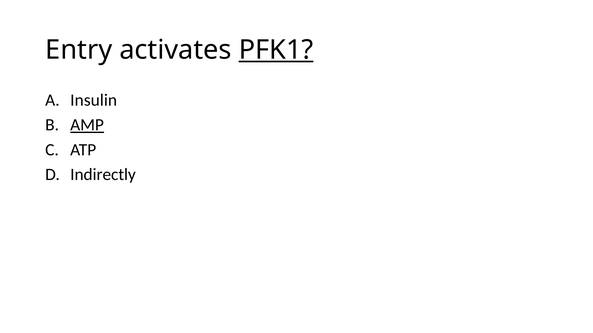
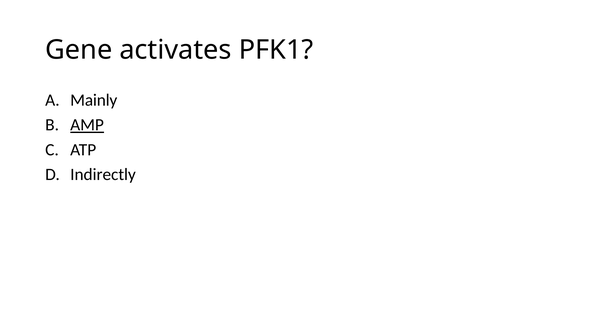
Entry: Entry -> Gene (79, 50)
PFK1 underline: present -> none (276, 50)
Insulin: Insulin -> Mainly (94, 100)
